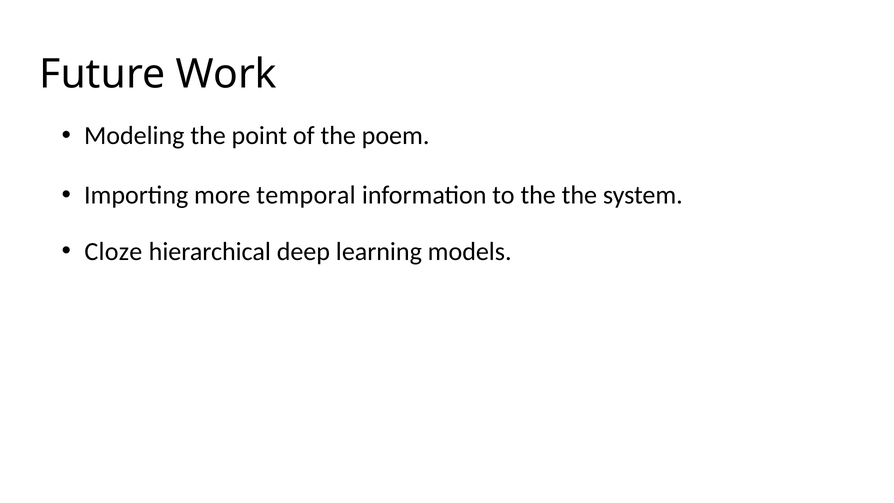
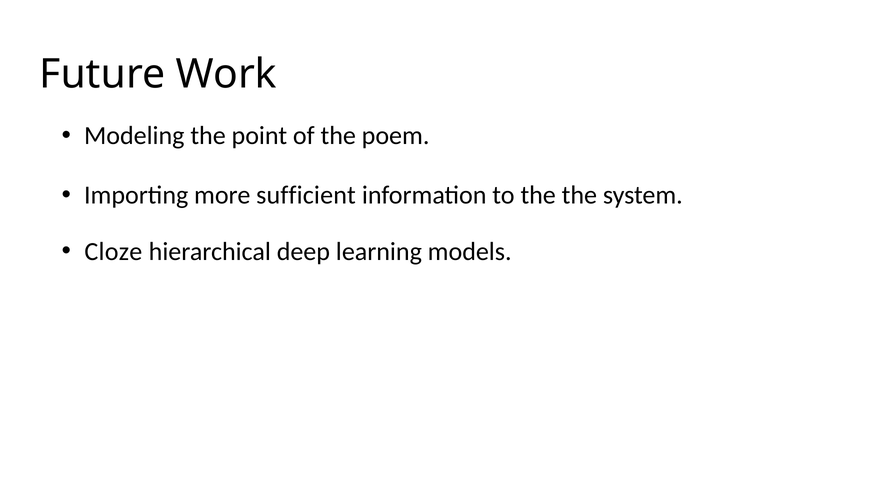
temporal: temporal -> sufficient (306, 195)
